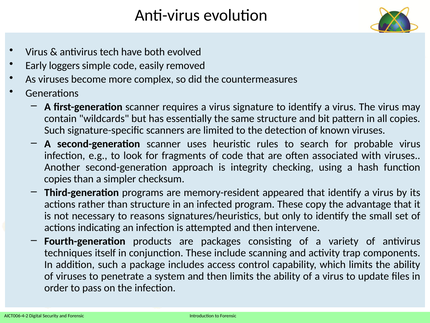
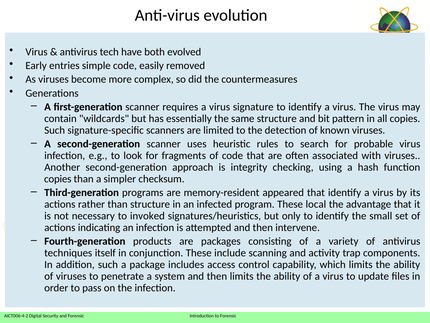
loggers: loggers -> entries (64, 66)
copy: copy -> local (316, 204)
reasons: reasons -> invoked (147, 216)
